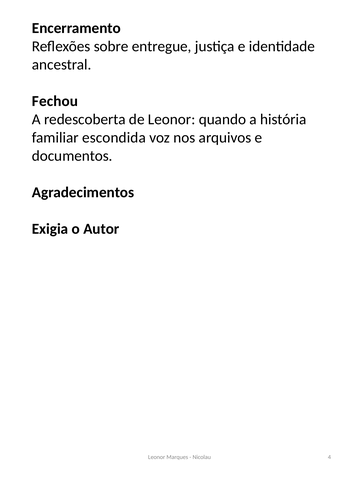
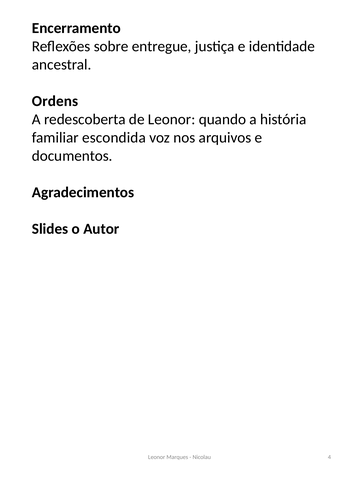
Fechou: Fechou -> Ordens (55, 101)
Exigia: Exigia -> Slides (50, 229)
